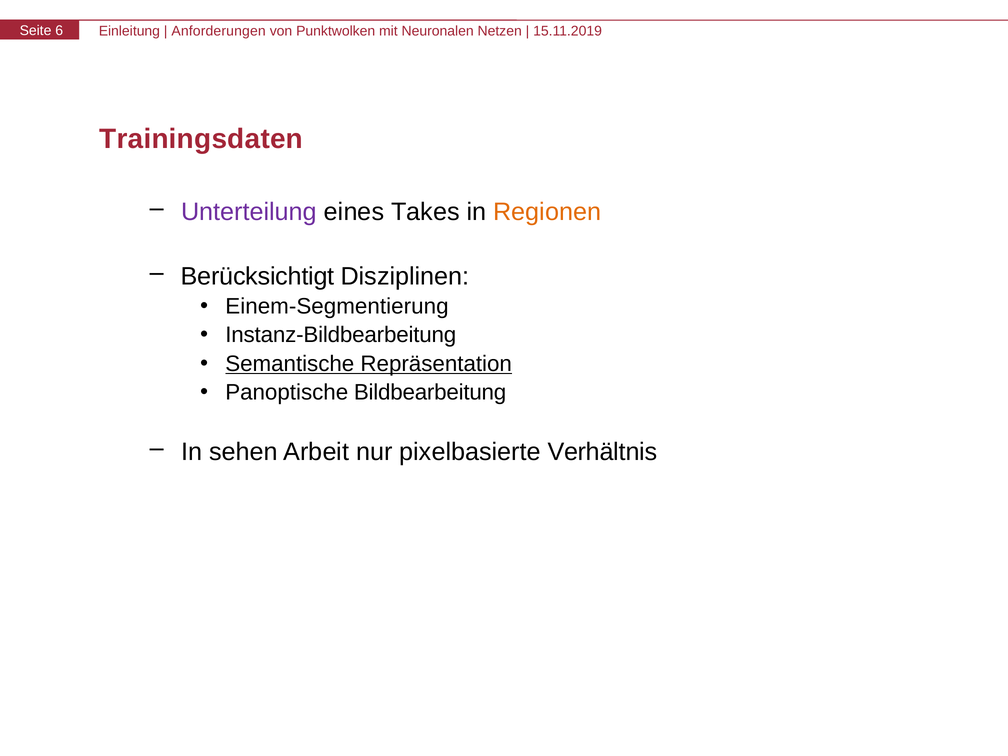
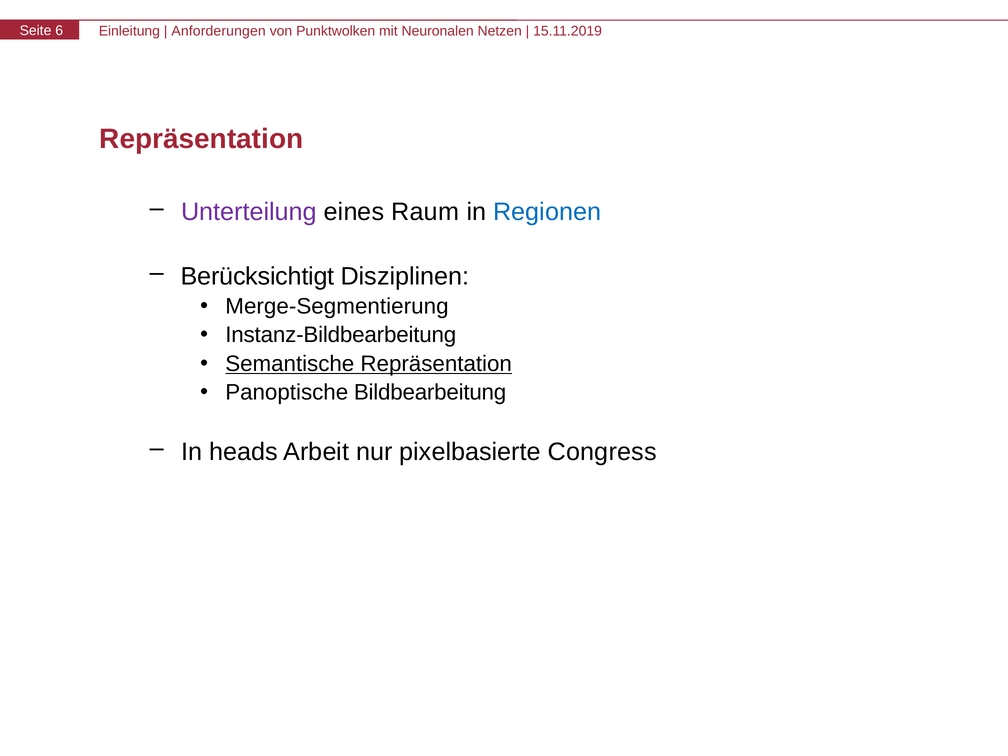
Trainingsdaten: Trainingsdaten -> Repräsentation (201, 139)
Takes: Takes -> Raum (425, 212)
Regionen colour: orange -> blue (547, 212)
Einem-Segmentierung: Einem-Segmentierung -> Merge-Segmentierung (337, 306)
sehen: sehen -> heads (243, 452)
Verhältnis: Verhältnis -> Congress (602, 452)
